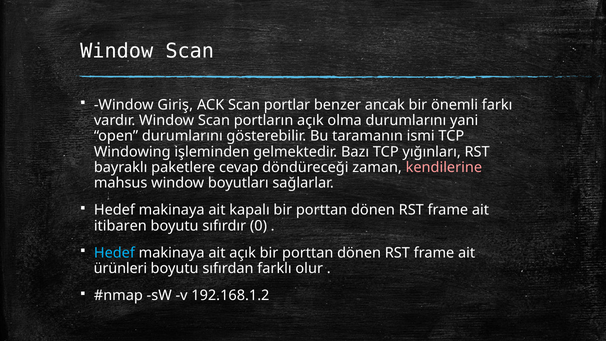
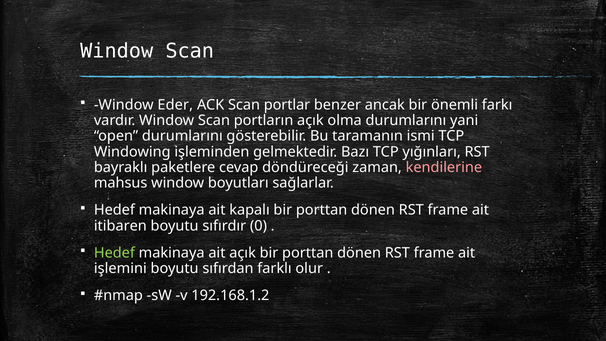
Giriş: Giriş -> Eder (175, 105)
Hedef colour: light blue -> light green (114, 253)
ürünleri: ürünleri -> işlemini (120, 269)
